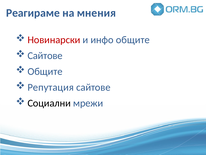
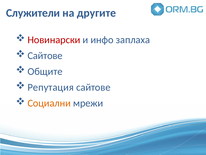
Реагираме: Реагираме -> Служители (33, 13)
мнения: мнения -> другите (96, 13)
инфо общите: общите -> заплаха (133, 40)
Социални colour: black -> orange (49, 103)
